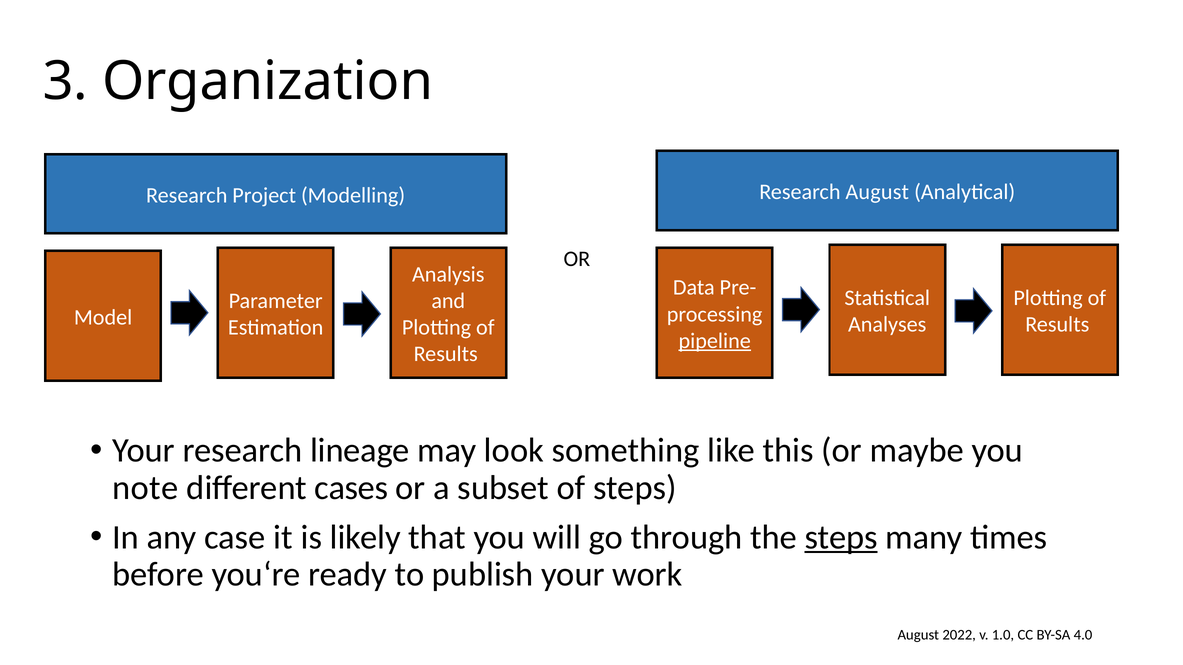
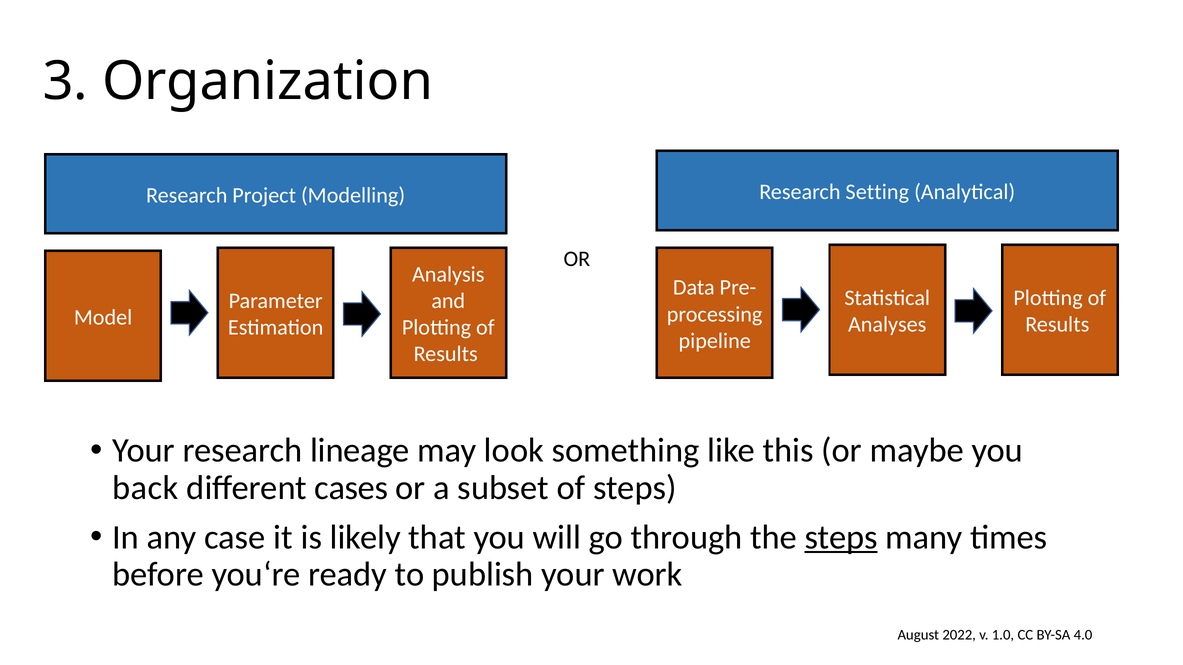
Research August: August -> Setting (877, 192)
pipeline underline: present -> none (715, 341)
note: note -> back (145, 488)
